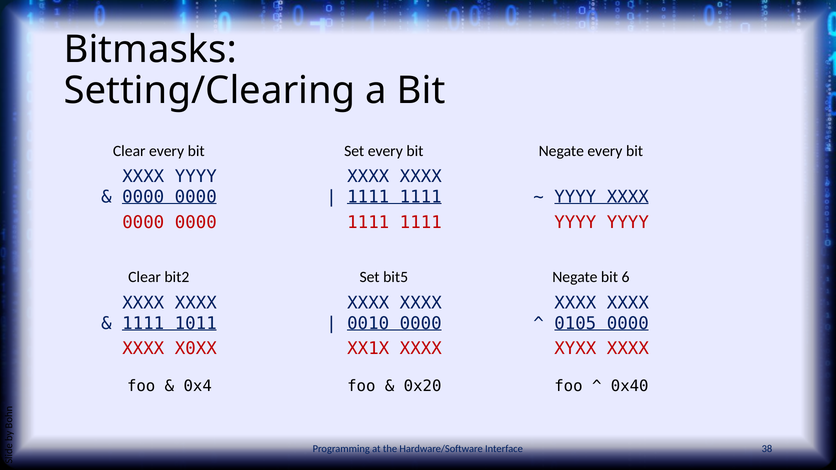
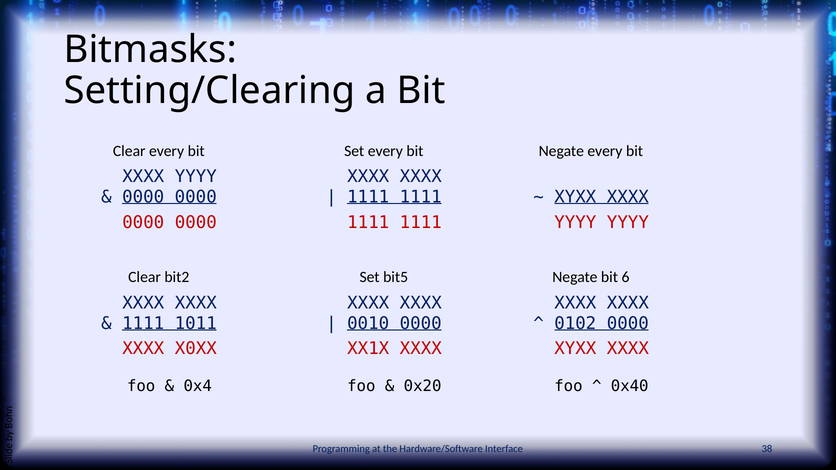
YYYY: YYYY -> XYXX (575, 197)
0105: 0105 -> 0102 (575, 324)
